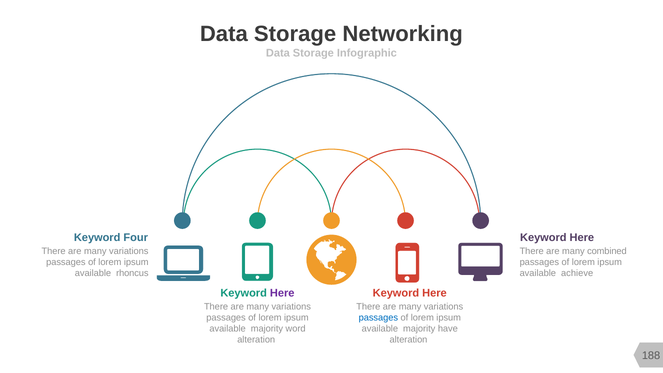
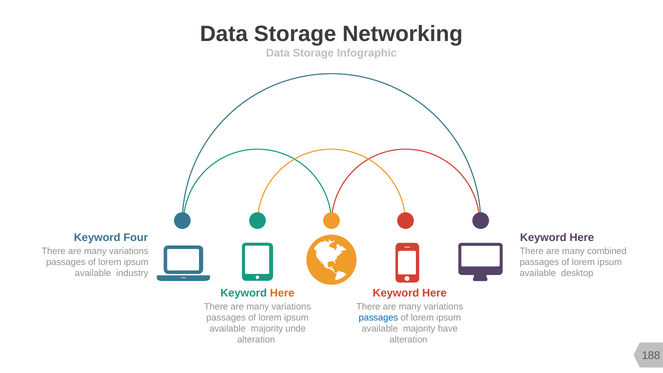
rhoncus: rhoncus -> industry (132, 273)
achieve: achieve -> desktop (577, 273)
Here colour: purple -> orange (282, 293)
word: word -> unde (296, 329)
